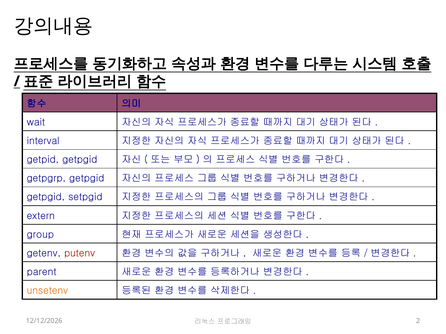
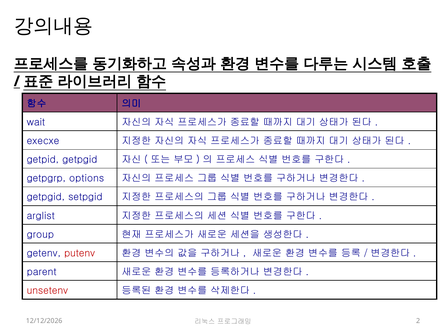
interval: interval -> execxe (43, 141)
getpgrp getpgid: getpgid -> options (87, 179)
extern: extern -> arglist (41, 216)
unsetenv colour: orange -> red (47, 291)
